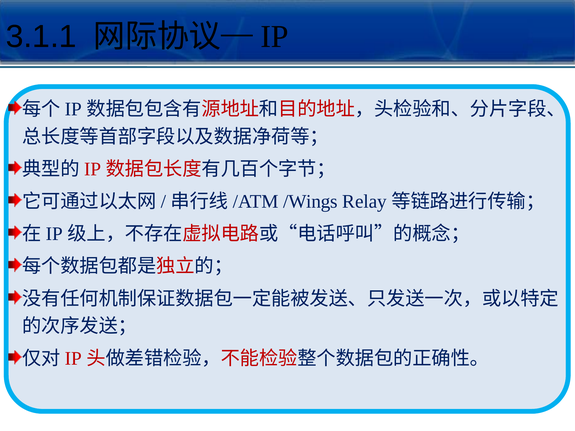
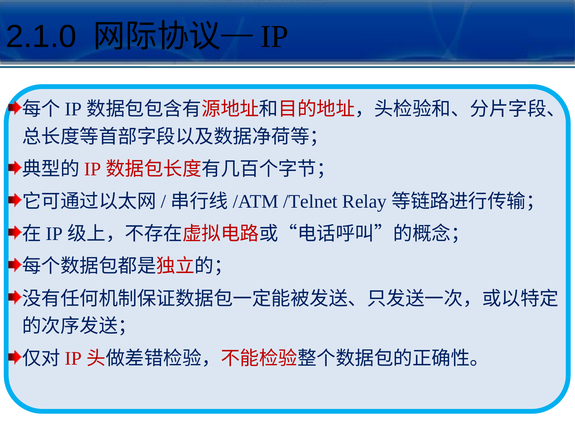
3.1.1: 3.1.1 -> 2.1.0 (41, 37)
/Wings: /Wings -> /Telnet (310, 202)
